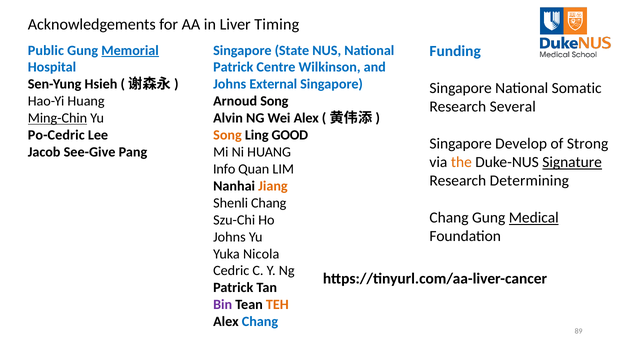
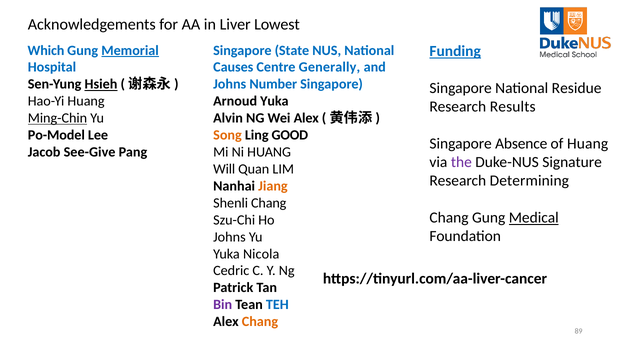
Timing: Timing -> Lowest (277, 25)
Public: Public -> Which (46, 50)
Funding underline: none -> present (455, 51)
Patrick: Patrick -> Causes (233, 67)
Wilkinson: Wilkinson -> Generally (329, 67)
Hsieh underline: none -> present (101, 84)
External: External -> Number (273, 84)
Somatic: Somatic -> Residue (577, 88)
Arnoud Song: Song -> Yuka (274, 101)
Several: Several -> Results (513, 107)
Po-Cedric: Po-Cedric -> Po-Model (56, 135)
Develop: Develop -> Absence (521, 144)
of Strong: Strong -> Huang (588, 144)
the colour: orange -> purple (461, 163)
Signature underline: present -> none (572, 163)
Info: Info -> Will (224, 169)
TEH colour: orange -> blue (277, 305)
Chang colour: blue -> orange (260, 322)
